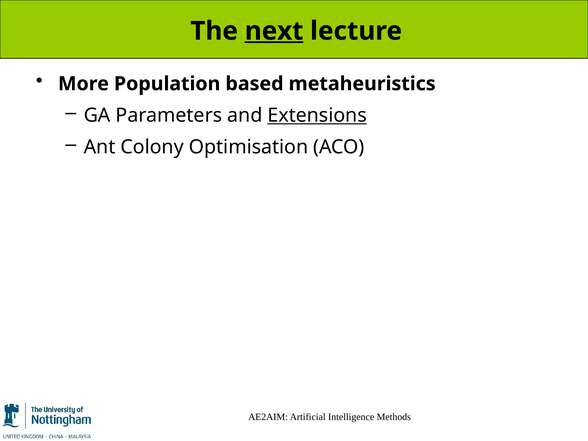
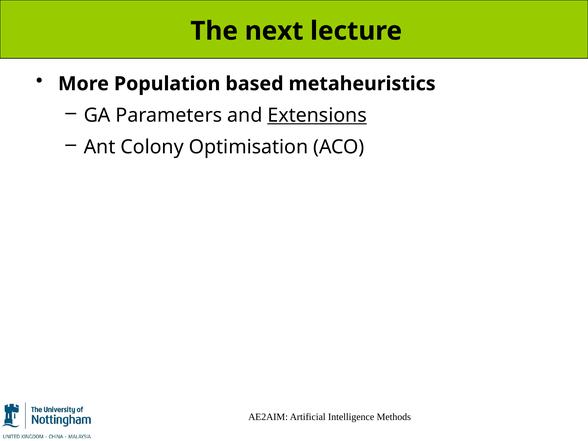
next underline: present -> none (274, 31)
